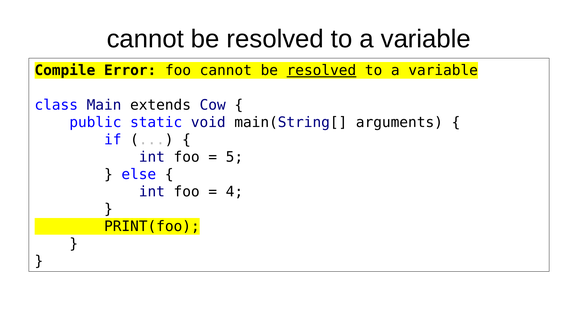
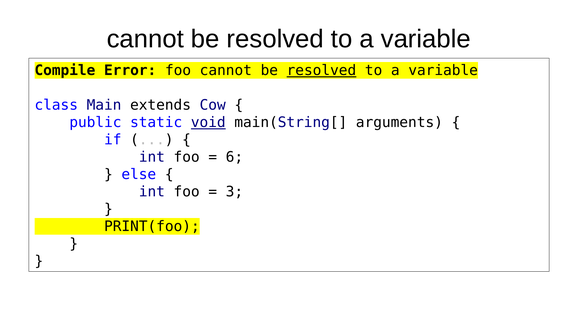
void underline: none -> present (208, 123)
5: 5 -> 6 (234, 157)
4: 4 -> 3 (234, 192)
